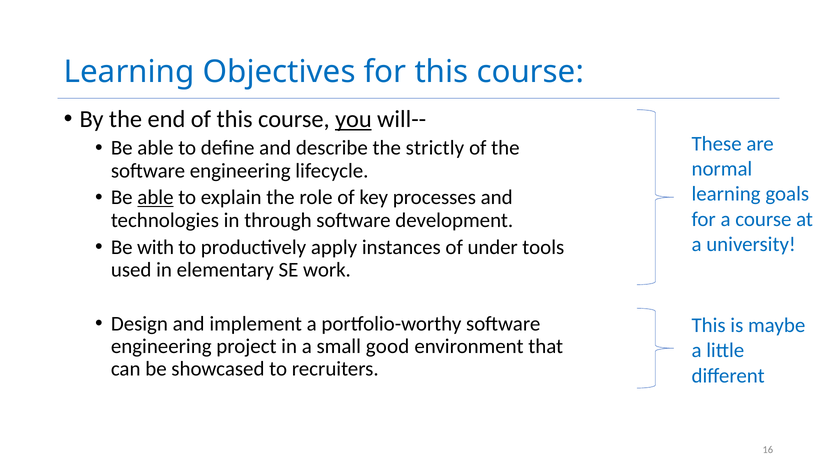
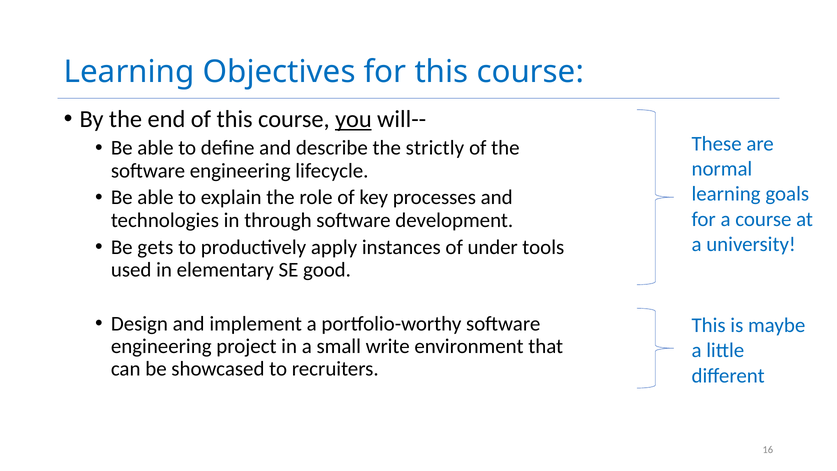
able underline: present -> none (155, 198)
with: with -> gets (155, 247)
work: work -> good (327, 270)
good: good -> write (388, 346)
